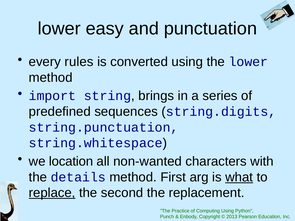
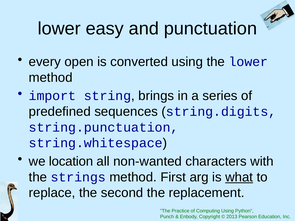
rules: rules -> open (79, 62)
details: details -> strings (78, 177)
replace underline: present -> none (52, 193)
